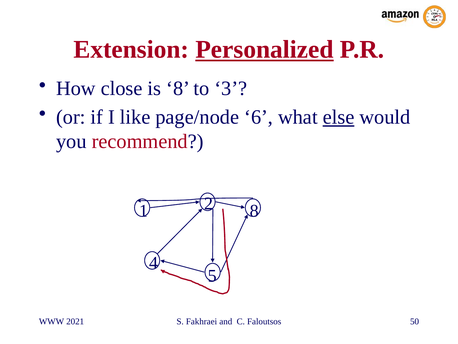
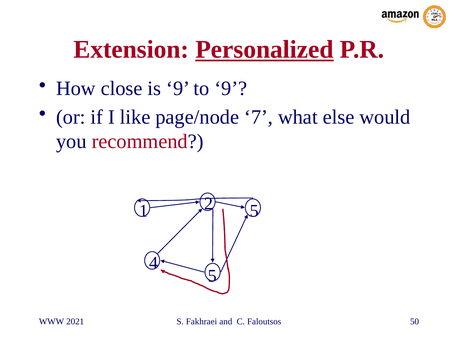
is 8: 8 -> 9 (178, 88)
to 3: 3 -> 9 (231, 88)
6: 6 -> 7 (259, 117)
else underline: present -> none (339, 117)
2 8: 8 -> 5 (254, 211)
